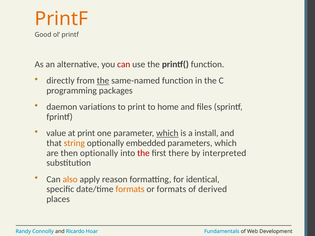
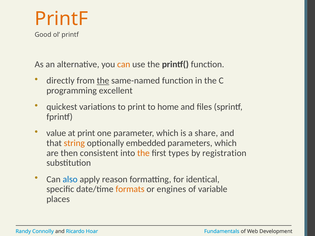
can colour: red -> orange (124, 64)
packages: packages -> excellent (116, 91)
daemon: daemon -> quickest (62, 107)
which underline: present -> none (167, 133)
install: install -> share (206, 133)
then optionally: optionally -> consistent (99, 153)
the colour: red -> orange (143, 153)
there: there -> types (179, 153)
interpreted: interpreted -> registration (224, 153)
also colour: orange -> blue (70, 179)
or formats: formats -> engines (171, 189)
derived: derived -> variable (213, 189)
